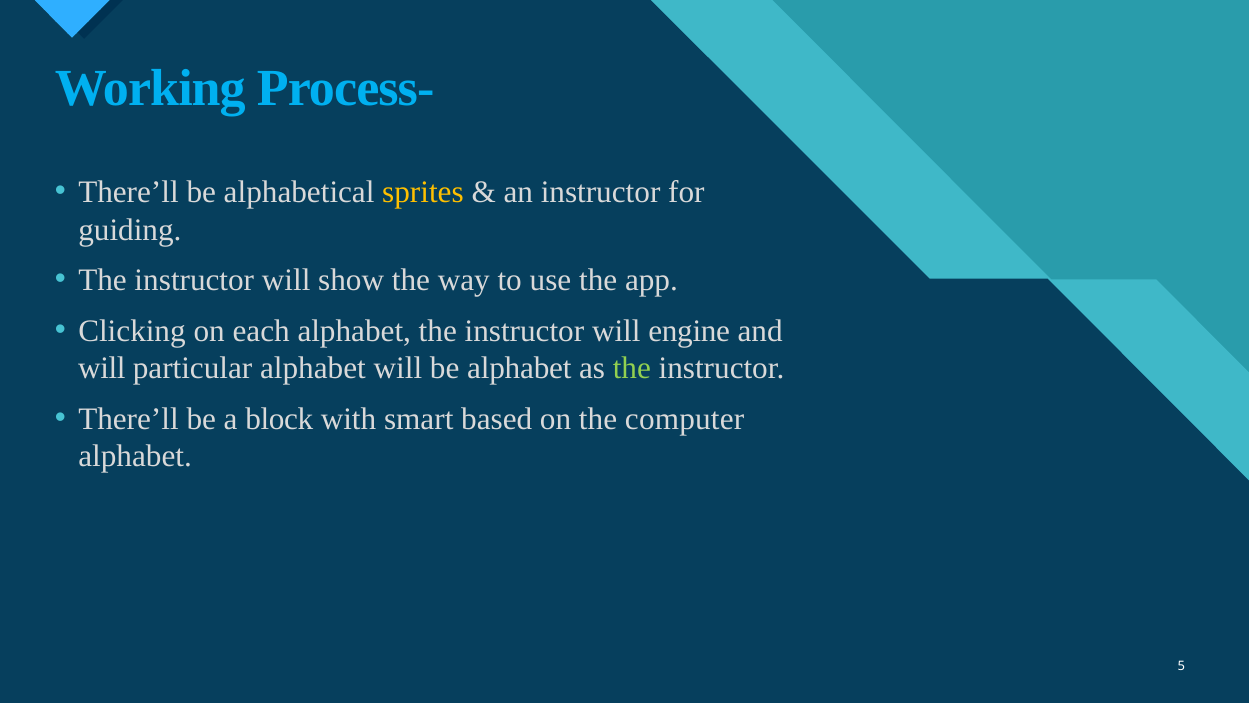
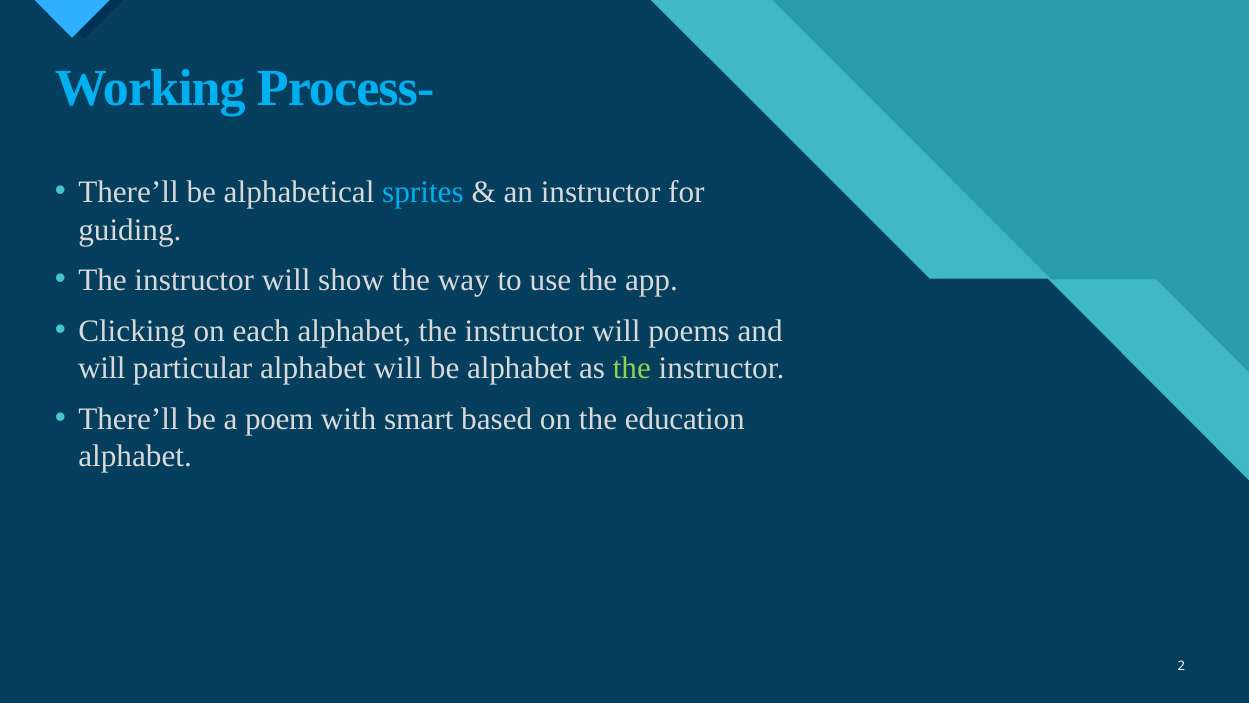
sprites colour: yellow -> light blue (423, 192)
engine: engine -> poems (689, 331)
block: block -> poem (279, 419)
computer: computer -> education (685, 419)
5: 5 -> 2 (1181, 666)
